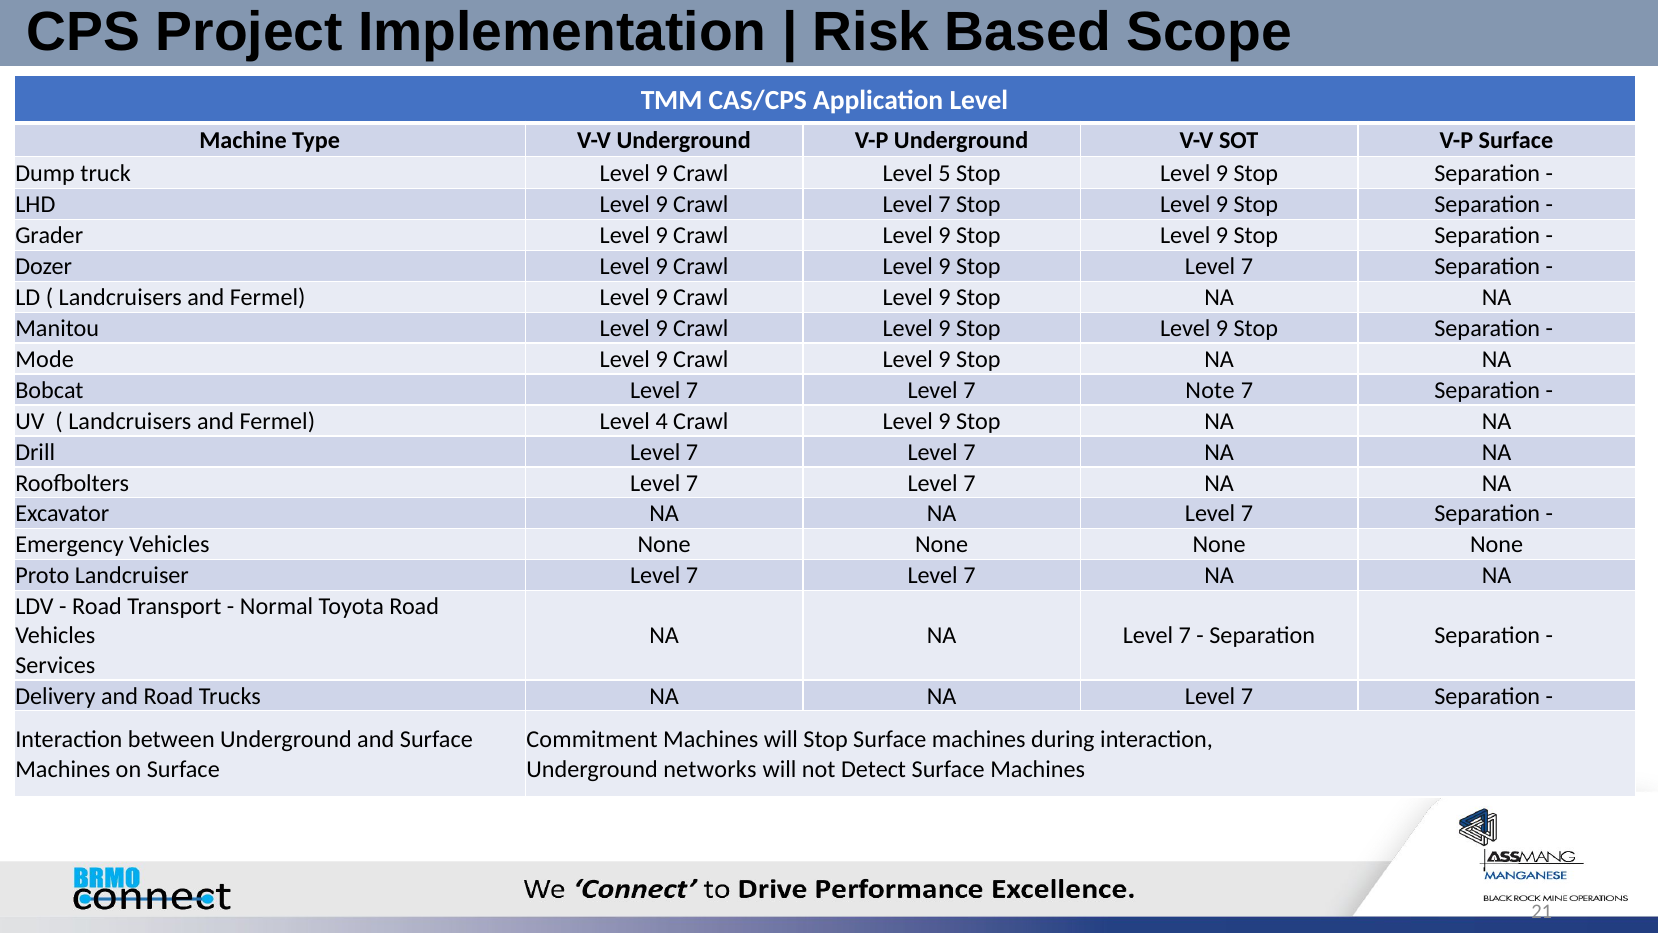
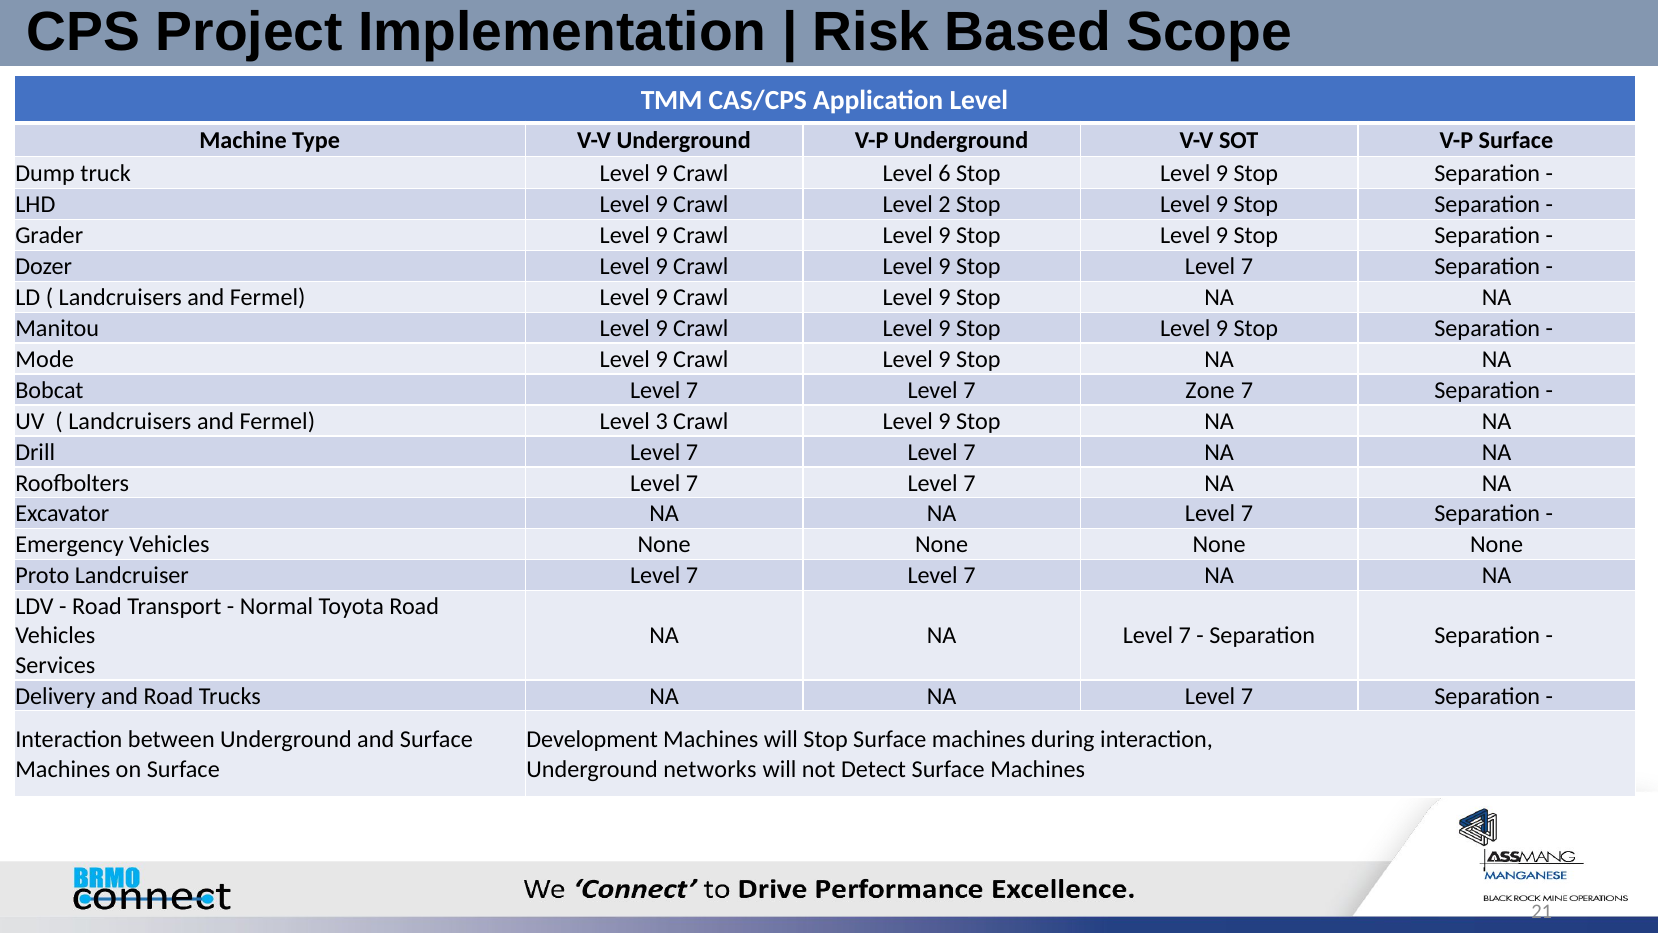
5: 5 -> 6 (945, 173)
Crawl Level 7: 7 -> 2 (945, 205)
Note: Note -> Zone (1210, 390)
4: 4 -> 3 (662, 421)
Commitment: Commitment -> Development (592, 740)
